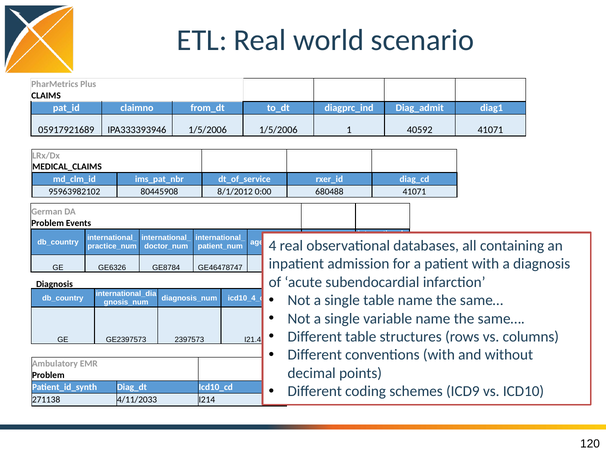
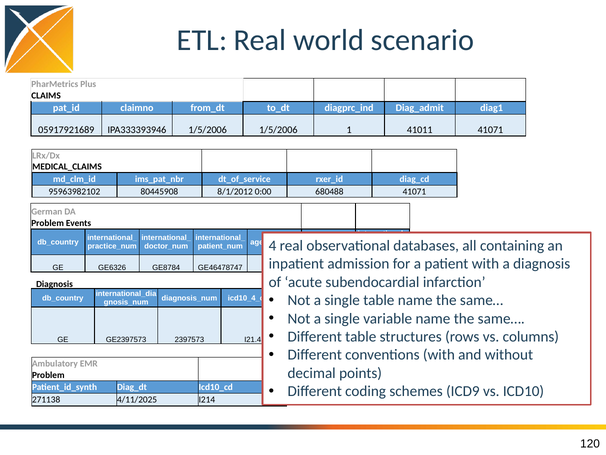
40592: 40592 -> 41011 (420, 130)
4/11/2033: 4/11/2033 -> 4/11/2025 (137, 399)
